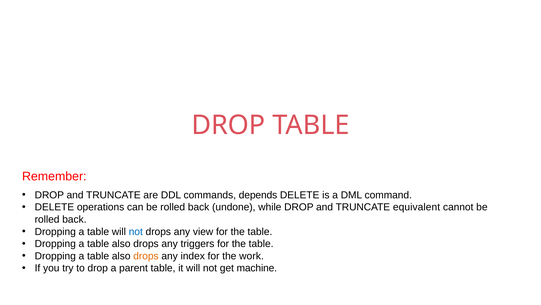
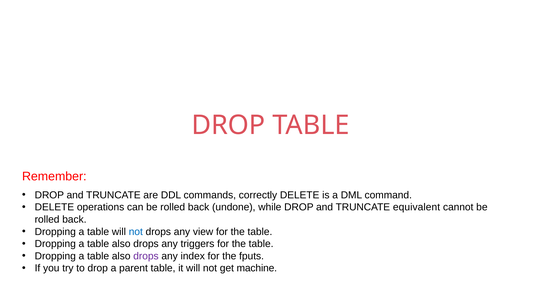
depends: depends -> correctly (258, 195)
drops colour: orange -> purple (146, 255)
work: work -> fputs (252, 255)
